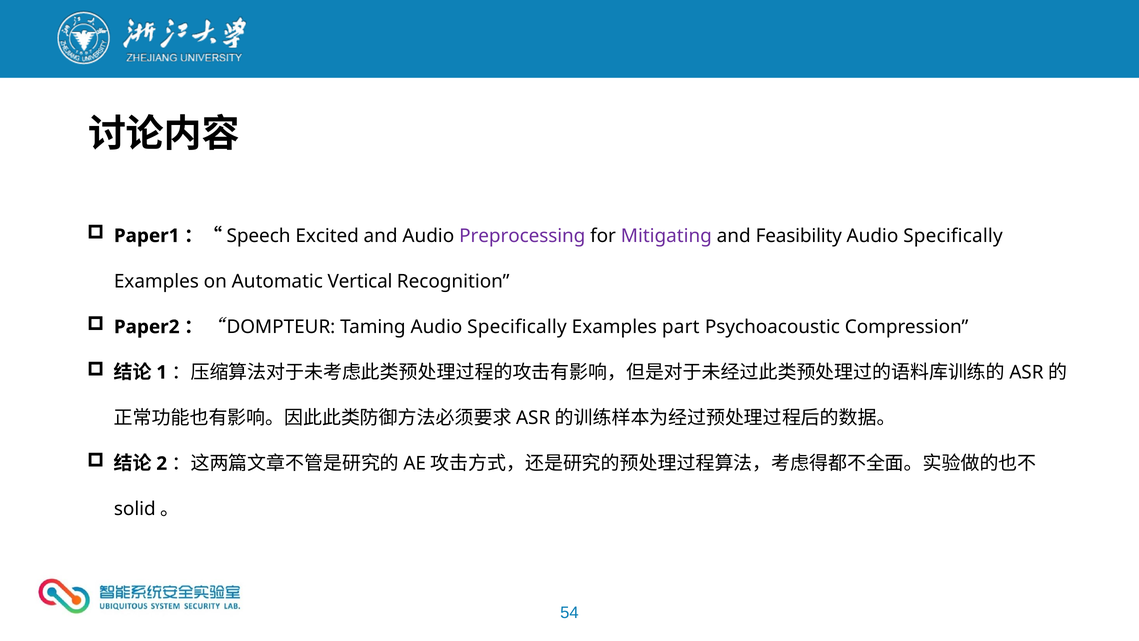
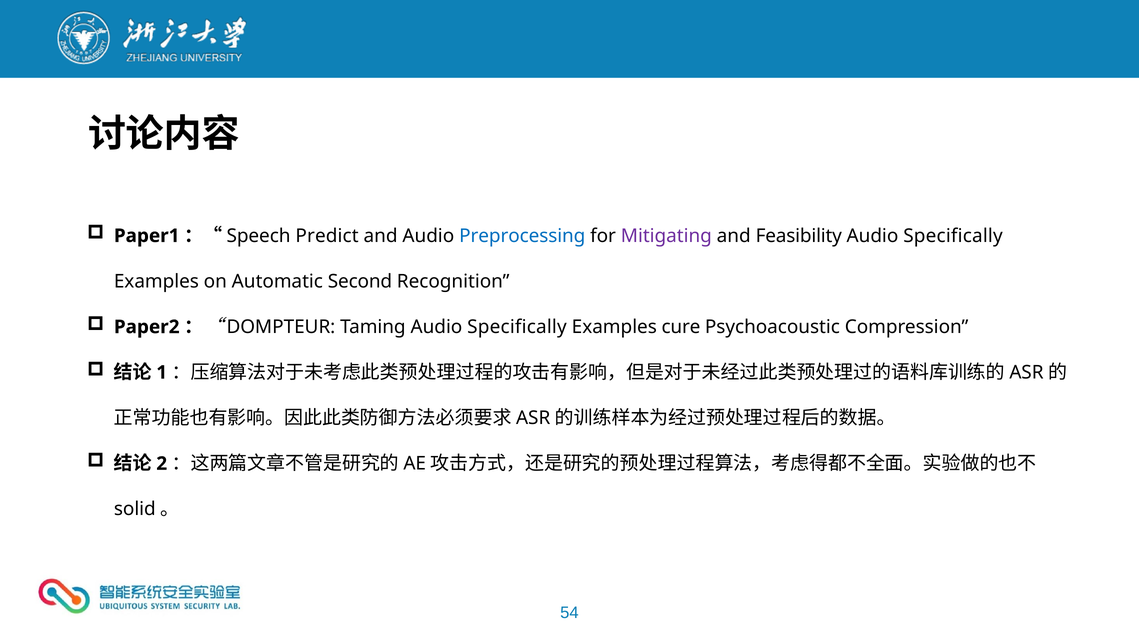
Excited: Excited -> Predict (327, 236)
Preprocessing colour: purple -> blue (522, 236)
Vertical: Vertical -> Second (360, 281)
part: part -> cure (681, 327)
